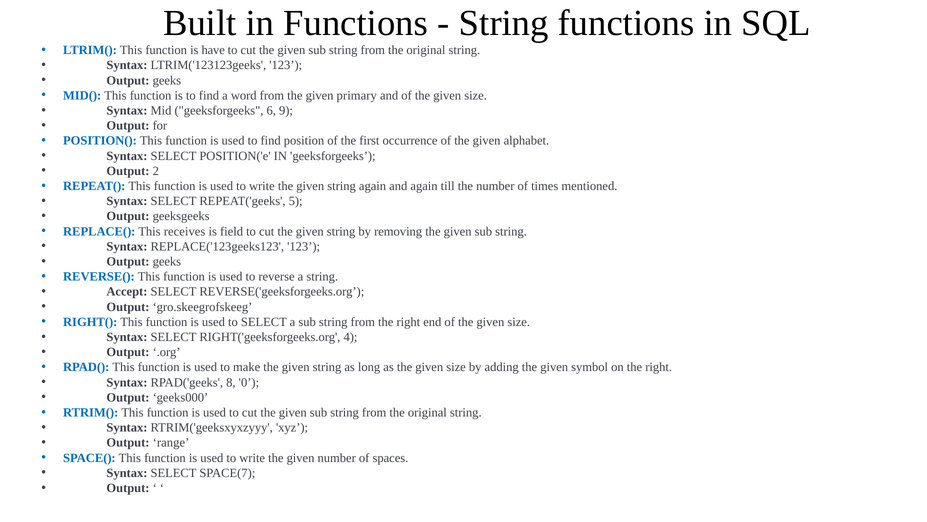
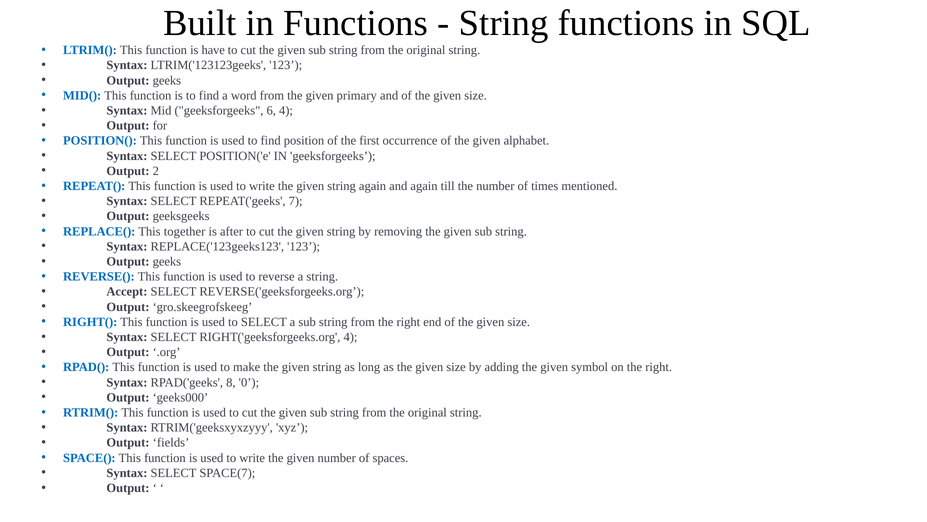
6 9: 9 -> 4 (286, 110)
5: 5 -> 7 (296, 201)
receives: receives -> together (185, 231)
field: field -> after (232, 231)
range: range -> fields (171, 442)
